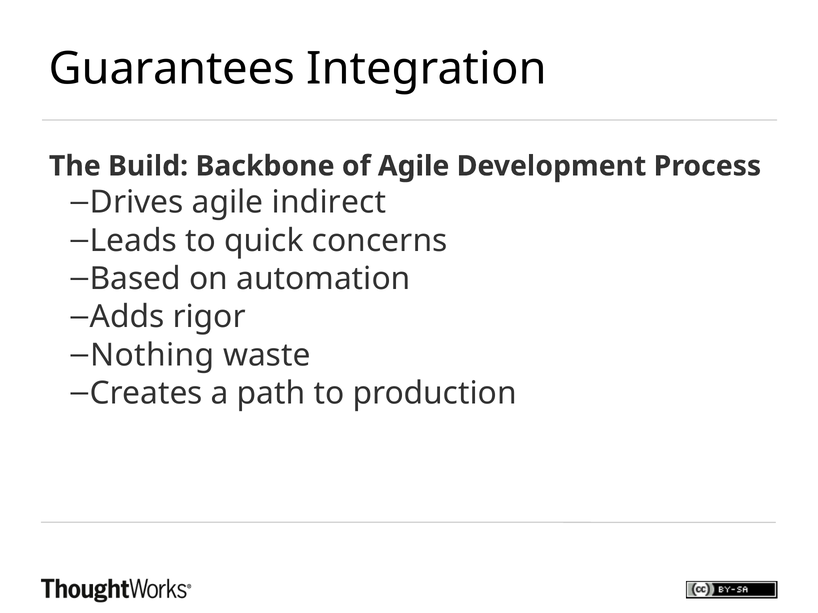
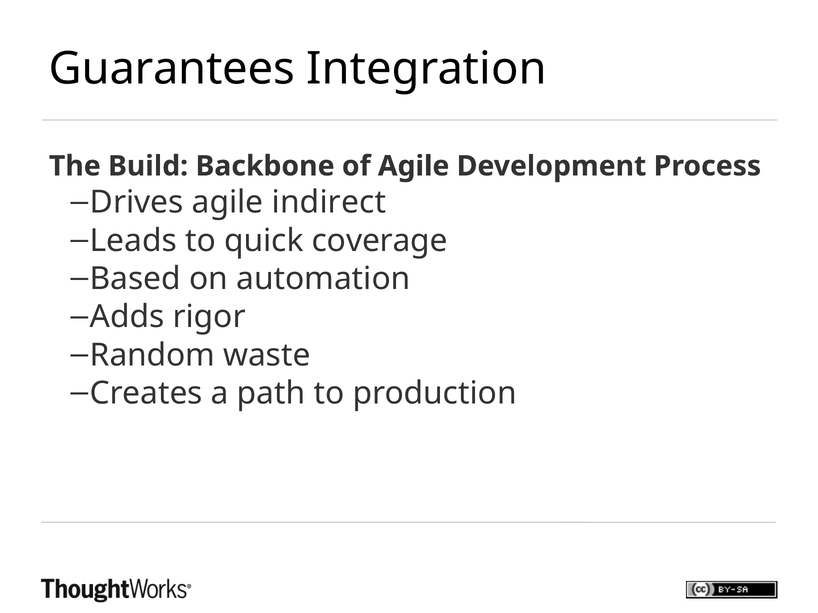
concerns: concerns -> coverage (380, 241)
Nothing: Nothing -> Random (152, 355)
